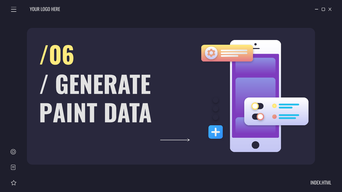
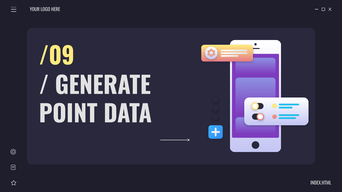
/06: /06 -> /09 (57, 57)
PAINT: PAINT -> POINT (68, 115)
